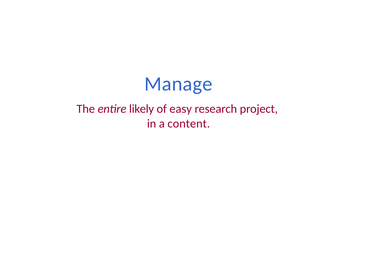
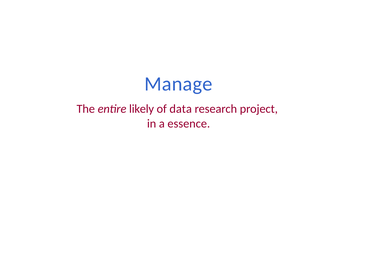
easy: easy -> data (181, 109)
content: content -> essence (189, 123)
